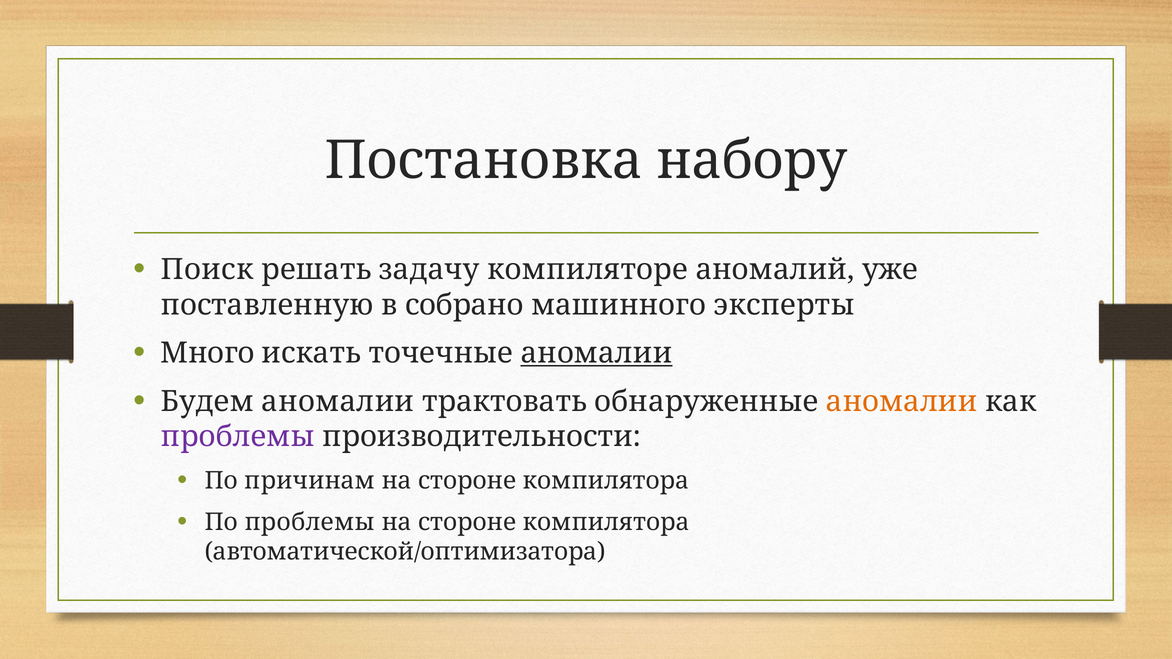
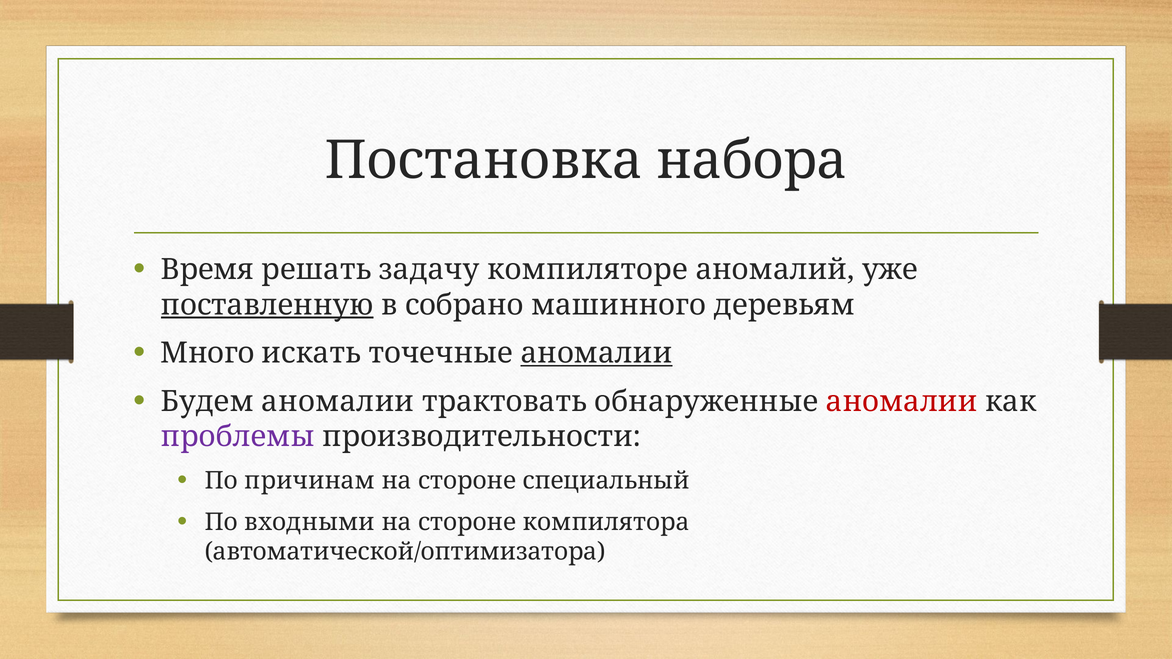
набору: набору -> набора (752, 161)
Поиск: Поиск -> Время (207, 270)
поставленную underline: none -> present (267, 305)
эксперты: эксперты -> деревьям (784, 305)
аномалии colour: orange -> red (902, 402)
причинам на стороне компилятора: компилятора -> специальный (606, 481)
По проблемы: проблемы -> входными (310, 522)
